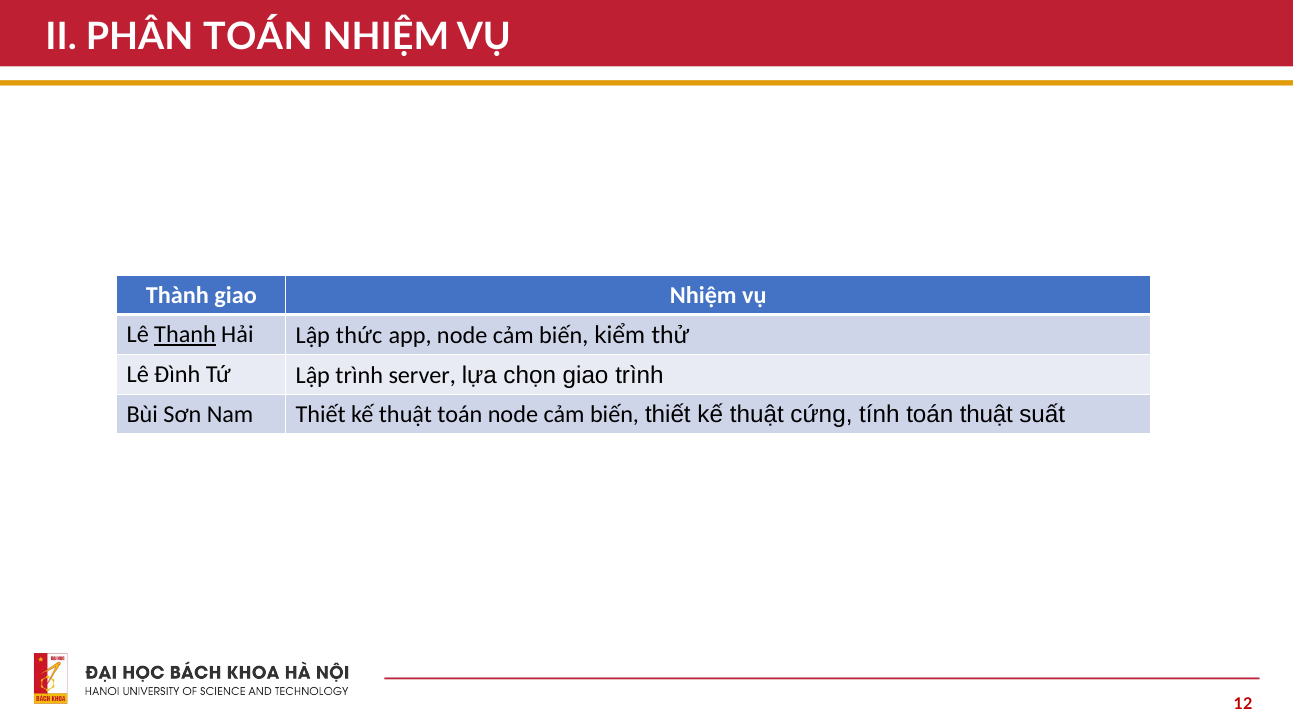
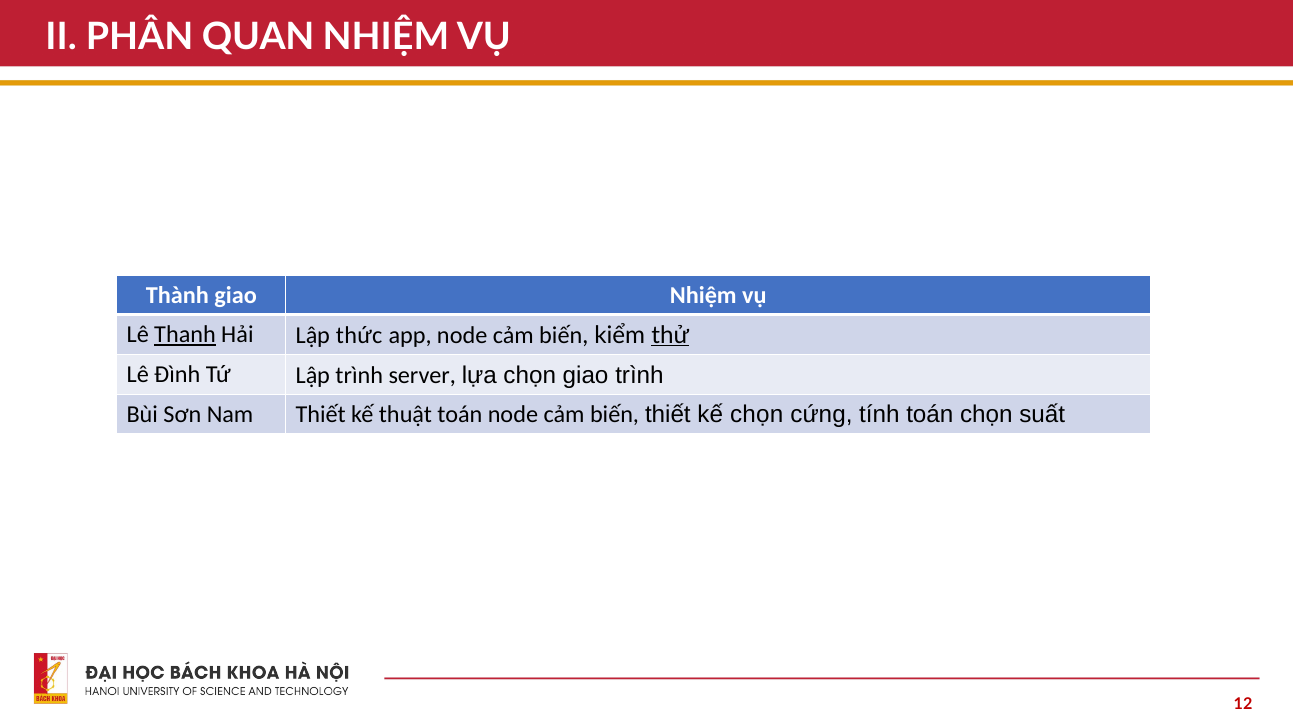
PHÂN TOÁN: TOÁN -> QUAN (258, 37)
thử underline: none -> present (670, 335)
biến thiết kế thuật: thuật -> chọn (757, 415)
toán thuật: thuật -> chọn (986, 415)
